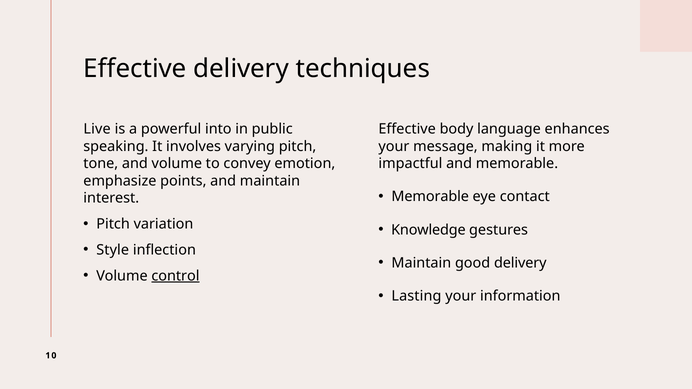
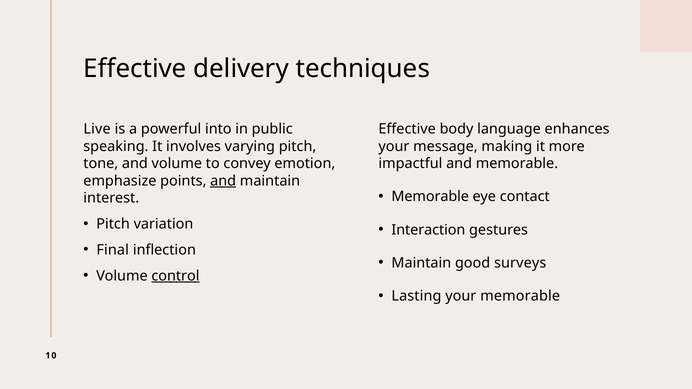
and underline: none -> present (223, 181)
Knowledge: Knowledge -> Interaction (428, 230)
Style: Style -> Final (113, 250)
good delivery: delivery -> surveys (520, 263)
your information: information -> memorable (520, 296)
